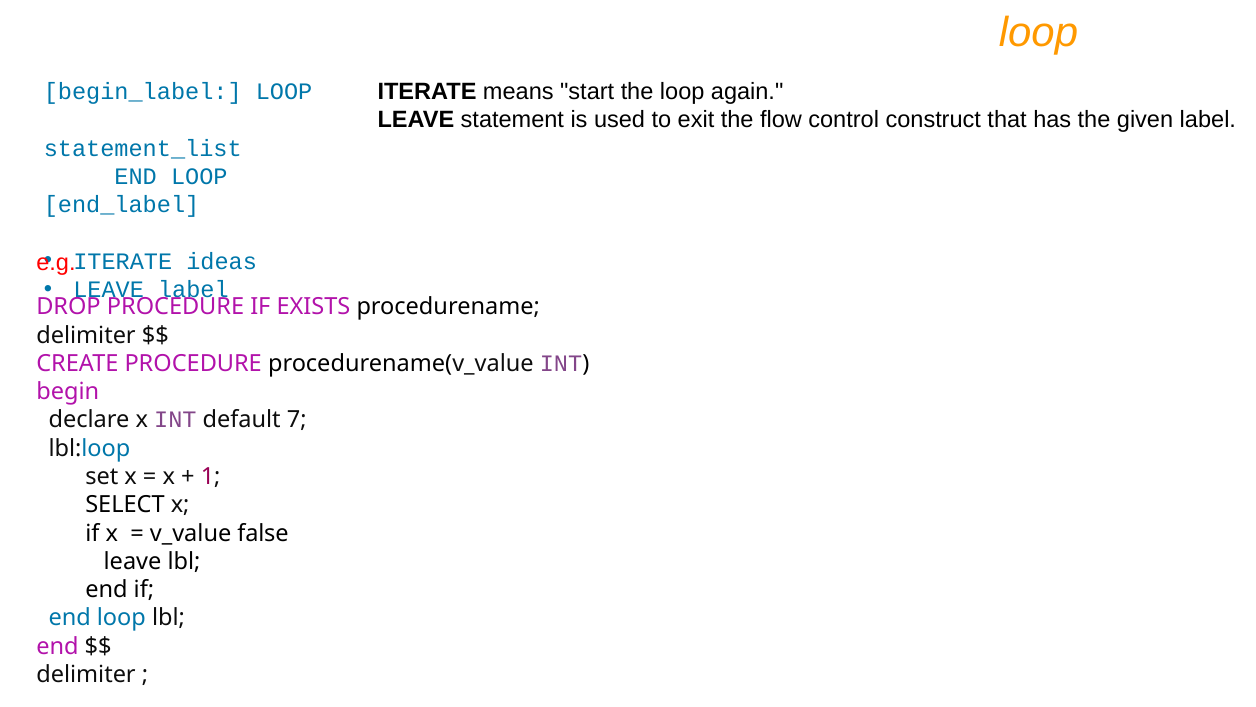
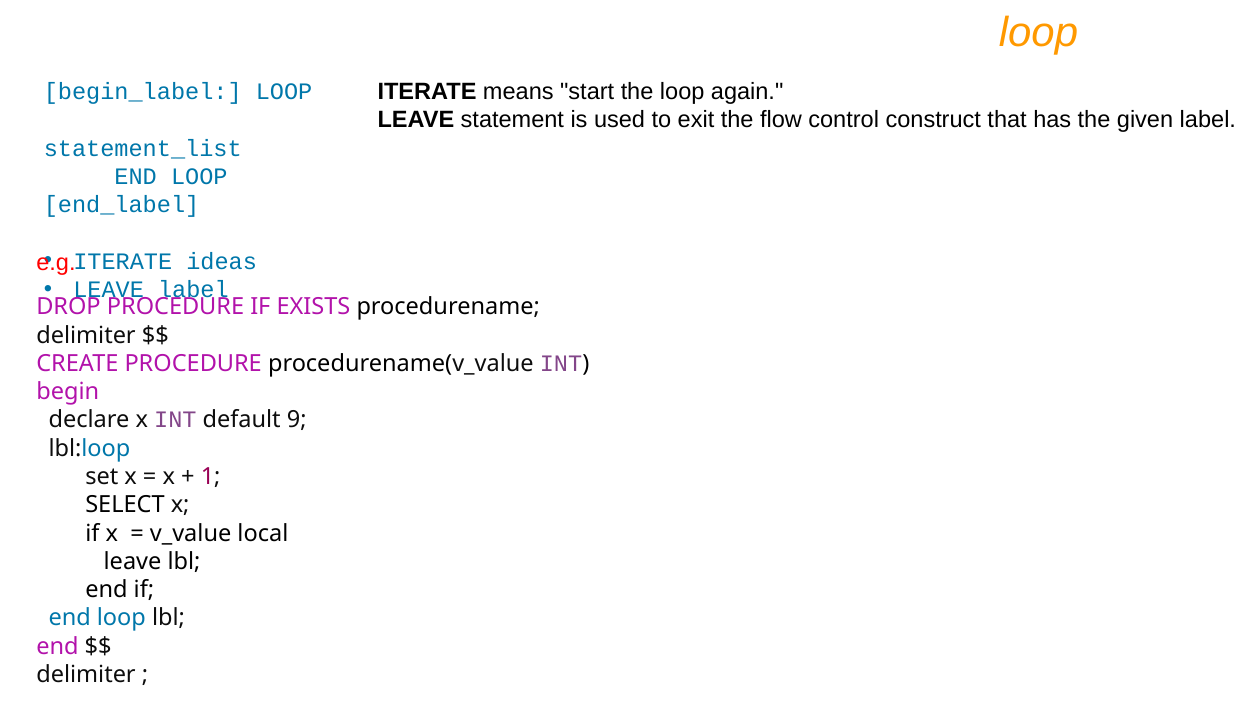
7: 7 -> 9 (297, 420)
false: false -> local (263, 533)
